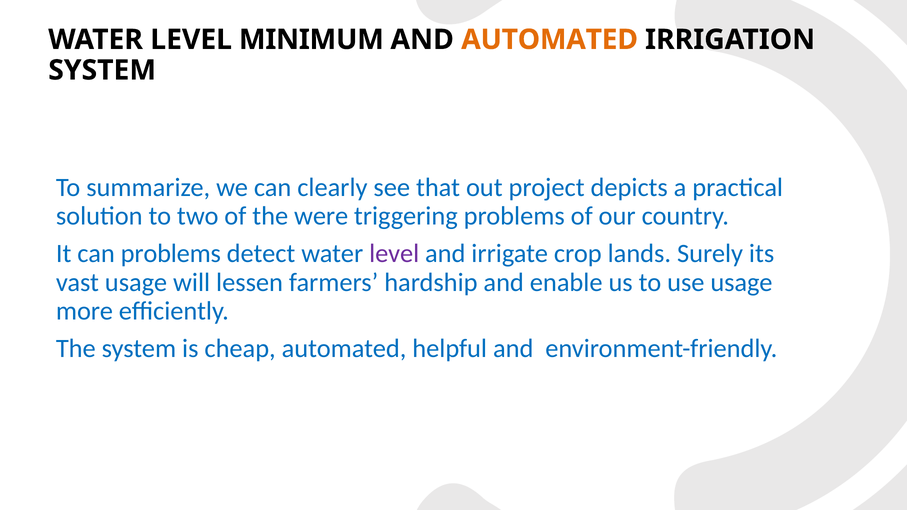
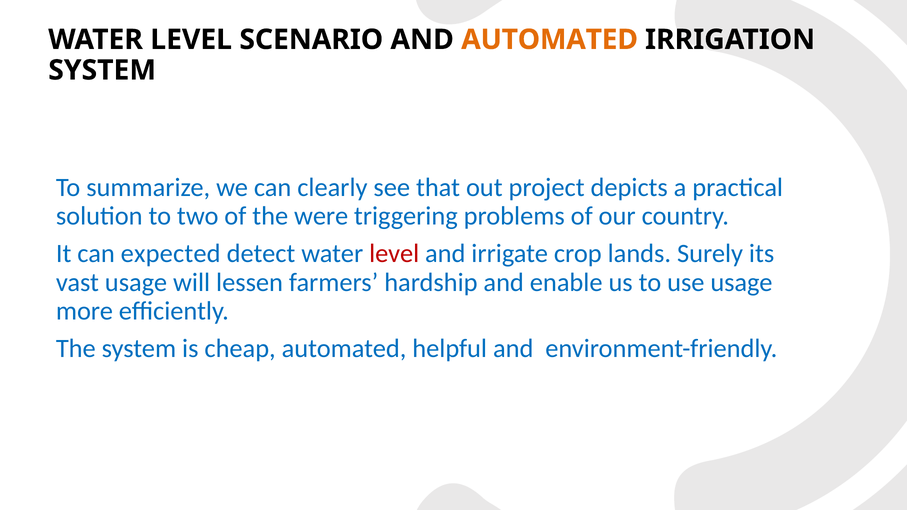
MINIMUM: MINIMUM -> SCENARIO (311, 40)
can problems: problems -> expected (171, 254)
level colour: purple -> red (394, 254)
